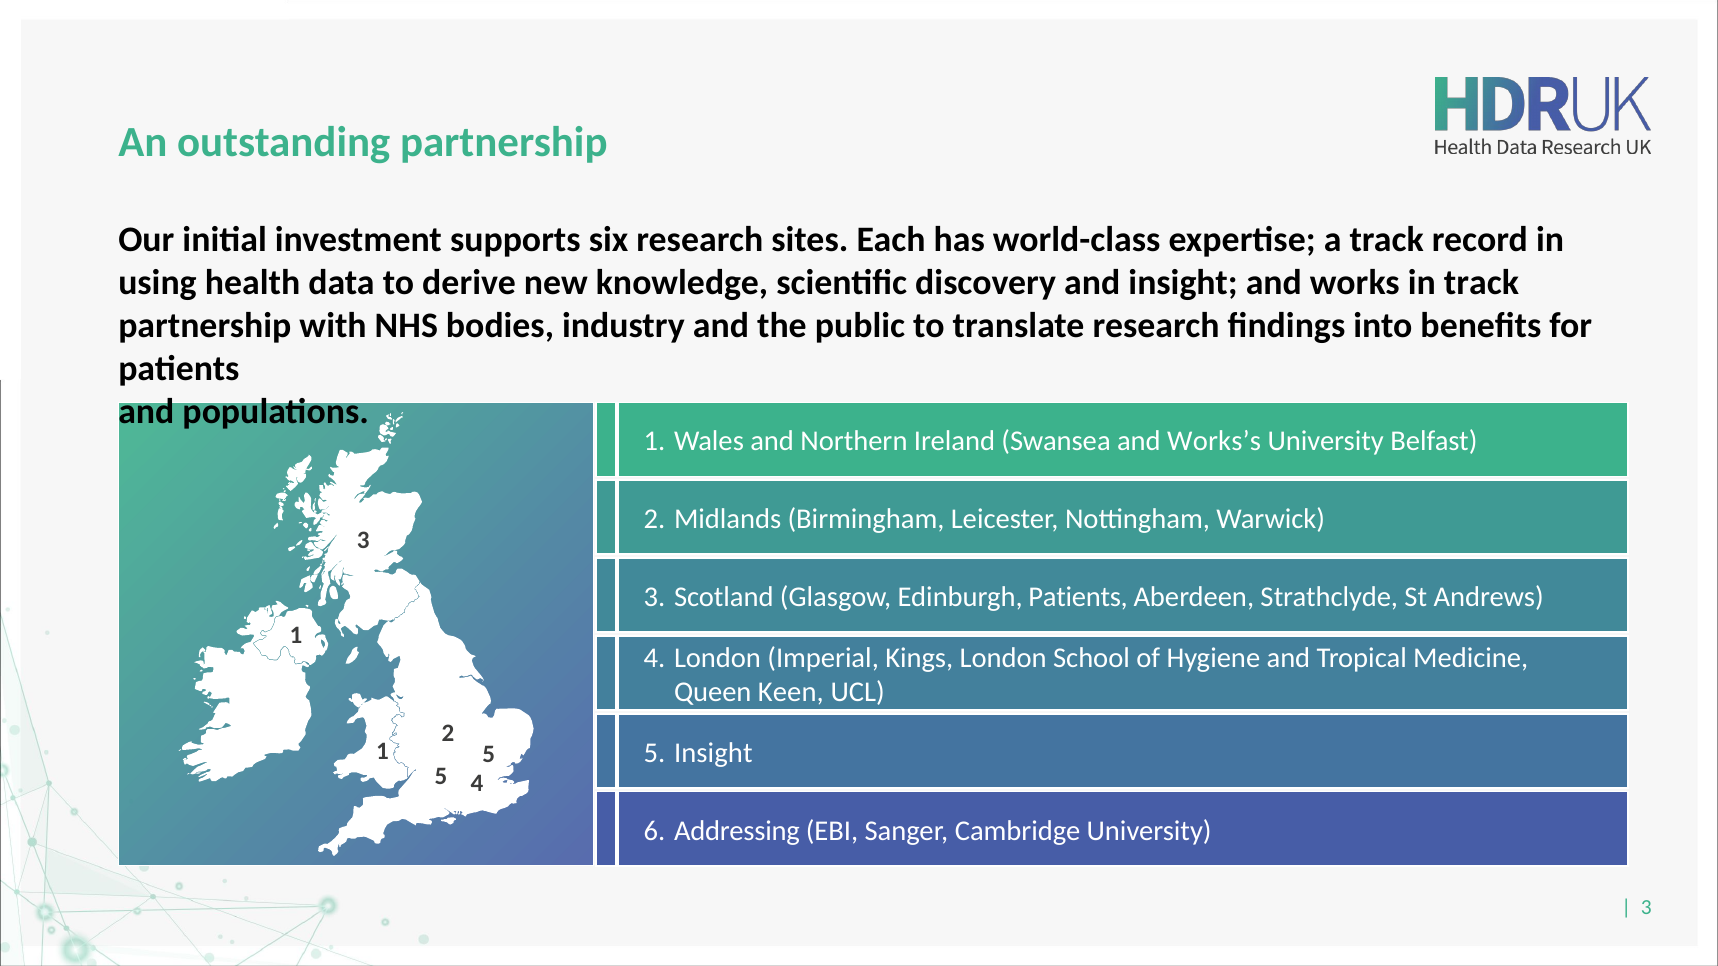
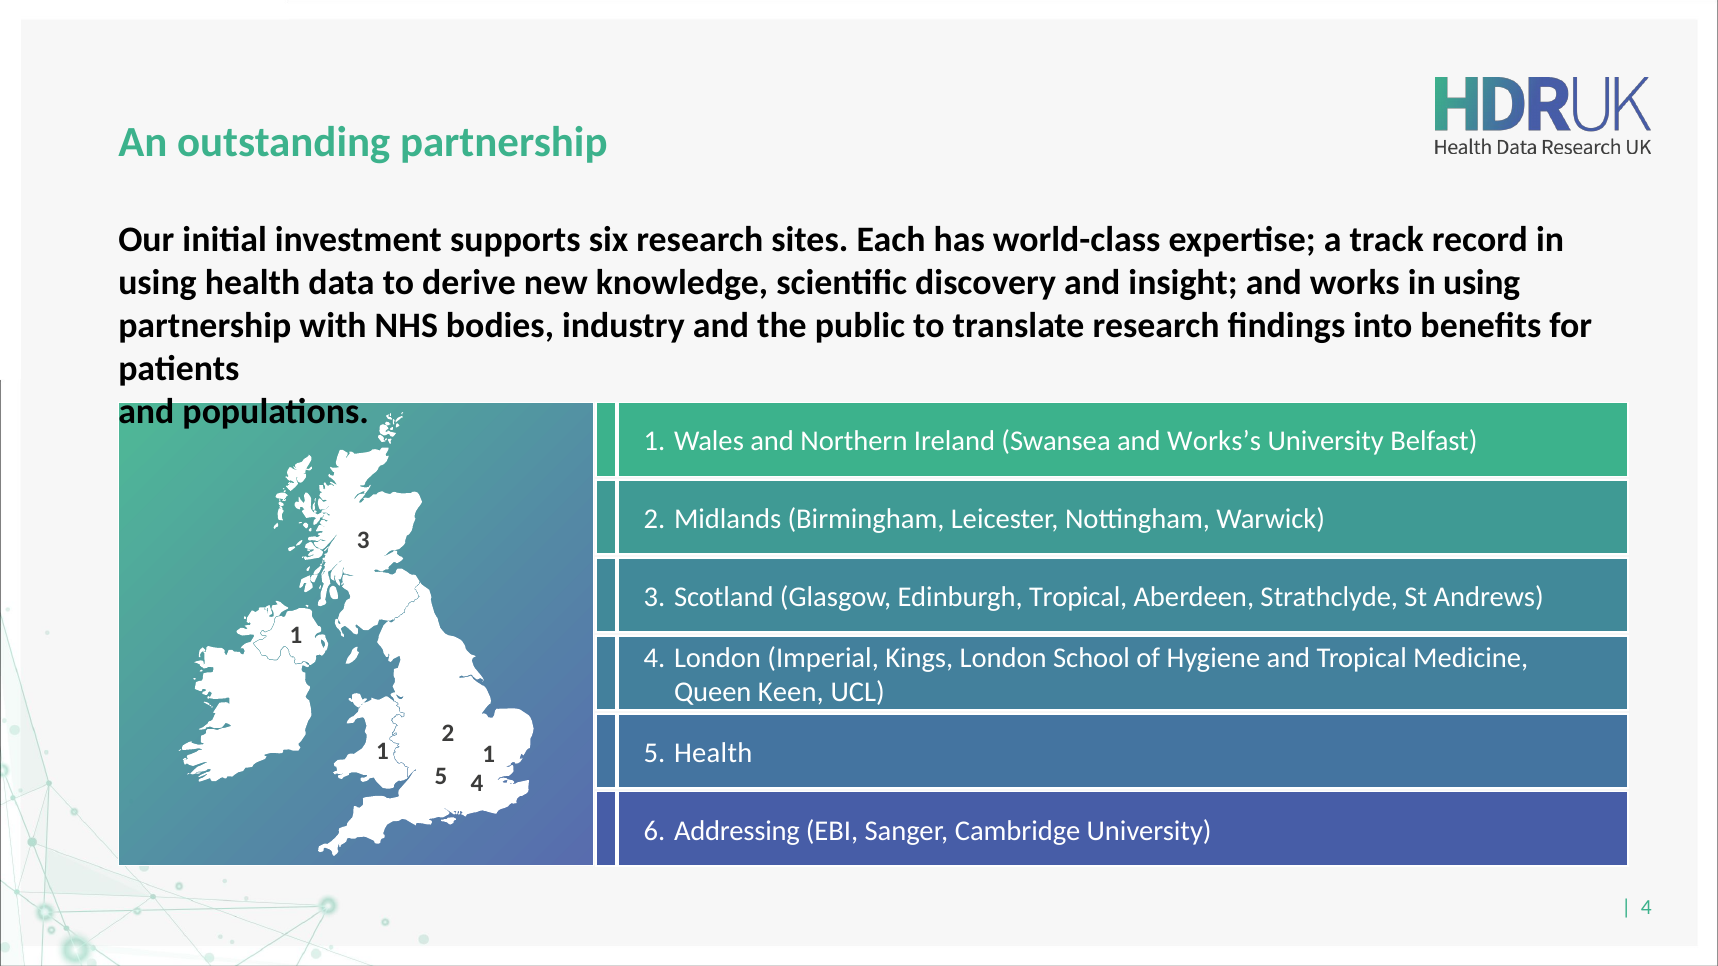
works in track: track -> using (1482, 283)
Edinburgh Patients: Patients -> Tropical (1078, 597)
5 Insight: Insight -> Health (713, 753)
5: 5 -> 1 (489, 755)
3: 3 -> 4 (1646, 907)
